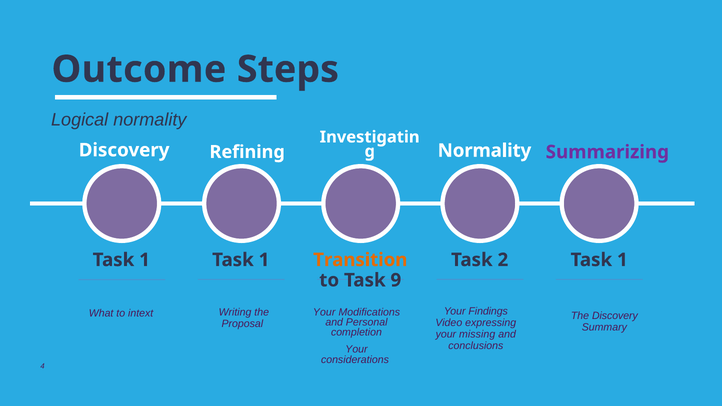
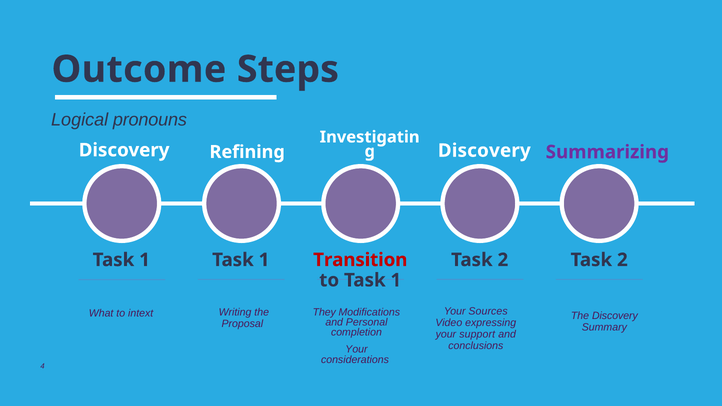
Logical normality: normality -> pronouns (150, 120)
Normality: Normality -> Discovery (484, 151)
Transition colour: orange -> red (360, 260)
1: 1 -> 2 (622, 260)
to Task 9: 9 -> 1 (396, 280)
Findings: Findings -> Sources (488, 312)
Your: Your -> They (324, 312)
missing: missing -> support (477, 334)
